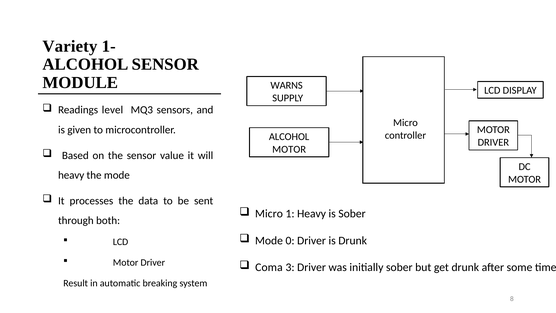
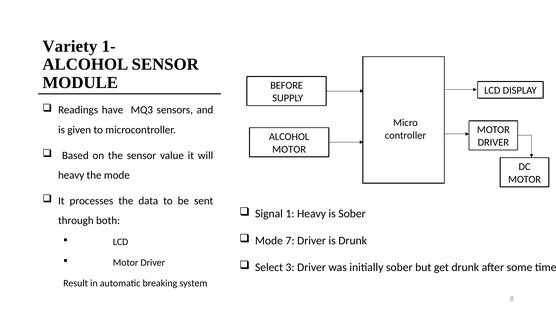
WARNS: WARNS -> BEFORE (287, 85)
level: level -> have (113, 110)
Micro: Micro -> Signal (269, 214)
0: 0 -> 7 (290, 240)
Coma: Coma -> Select (269, 267)
